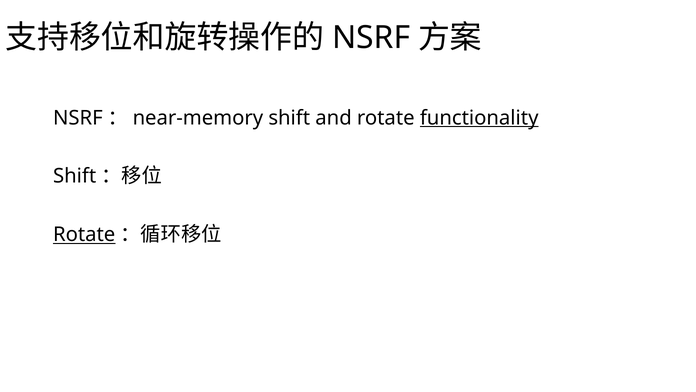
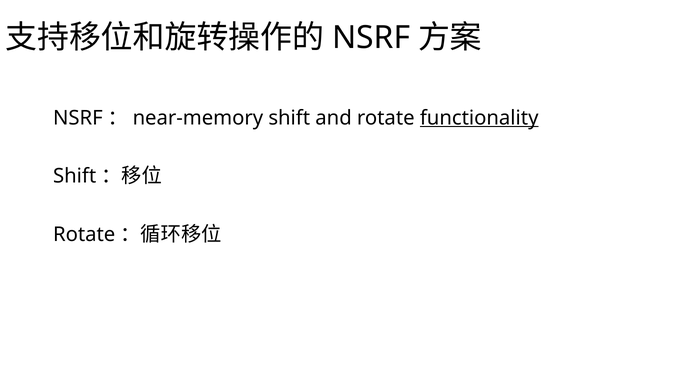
Rotate underline: present -> none (84, 234)
